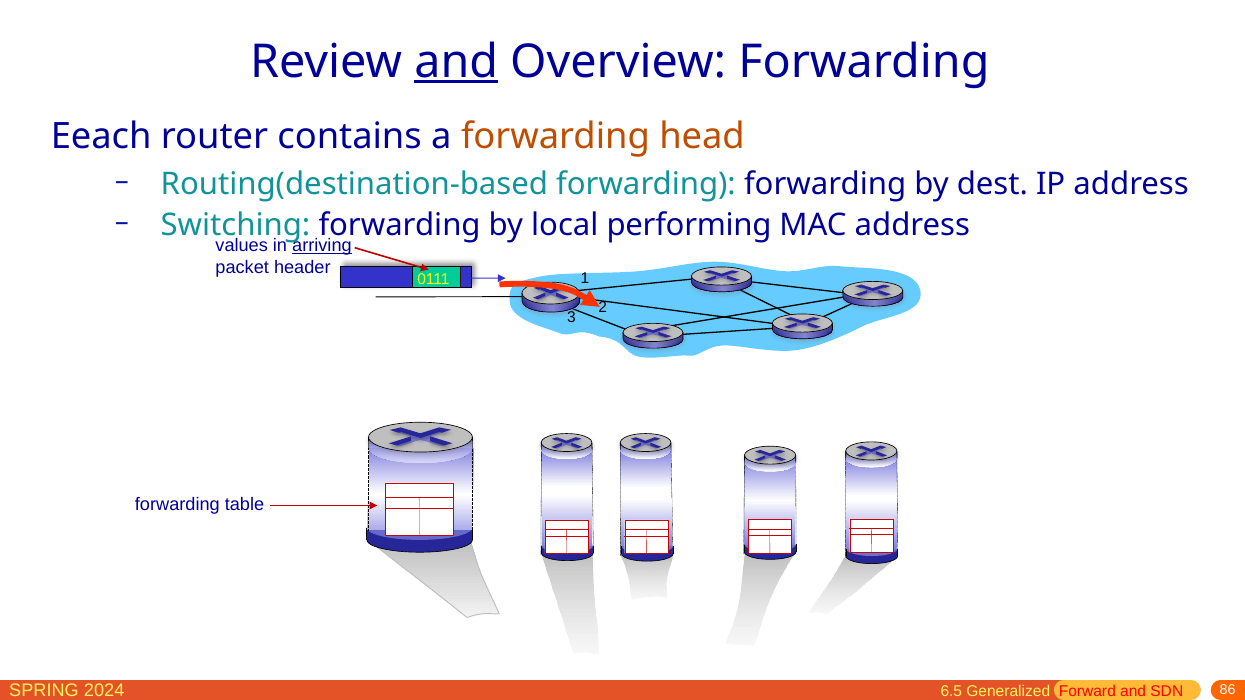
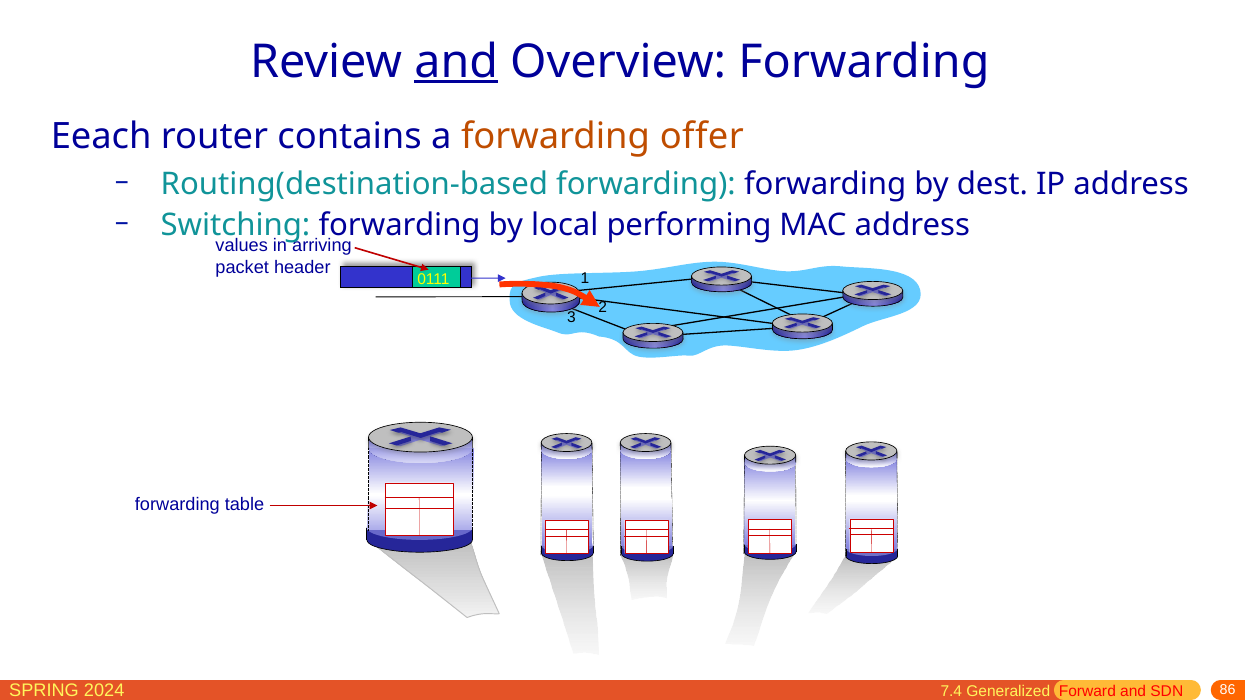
head: head -> offer (702, 136)
arriving underline: present -> none (322, 246)
6.5: 6.5 -> 7.4 (951, 691)
